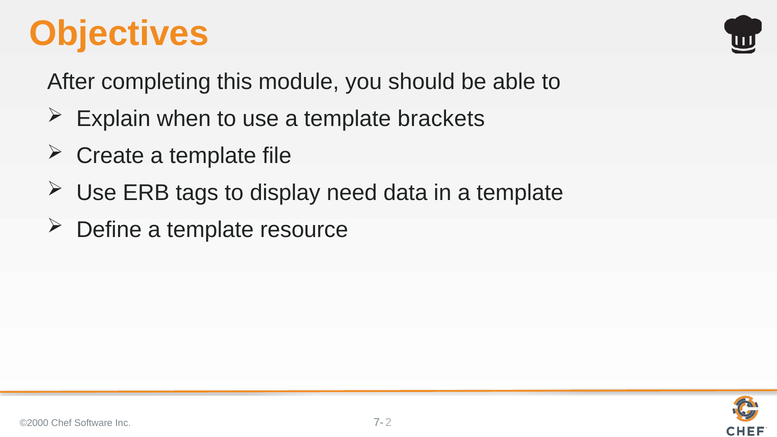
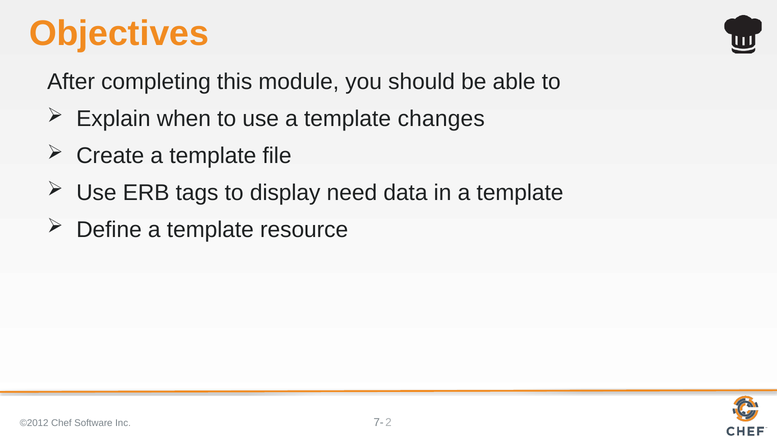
brackets: brackets -> changes (441, 119)
©2000: ©2000 -> ©2012 (34, 423)
